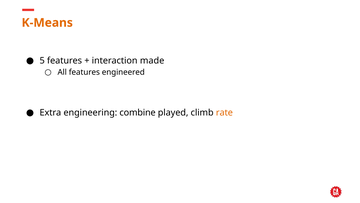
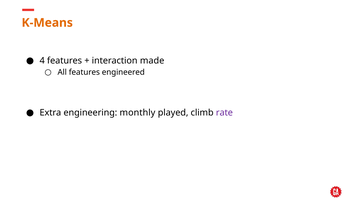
5: 5 -> 4 (42, 60)
combine: combine -> monthly (137, 112)
rate colour: orange -> purple (224, 112)
